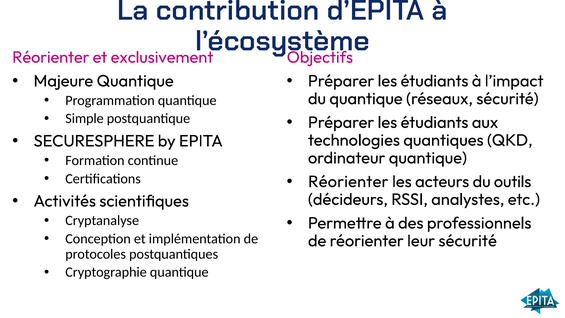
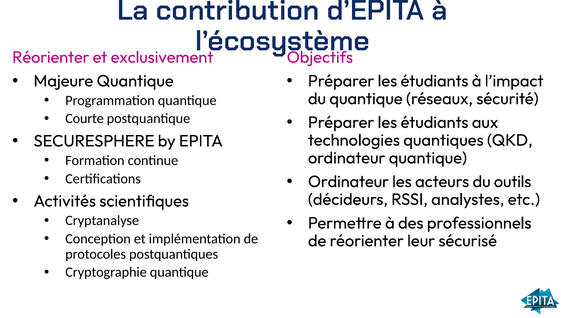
Simple: Simple -> Courte (85, 119)
Réorienter: Réorienter -> Ordinateur (348, 182)
leur sécurité: sécurité -> sécurisé (468, 241)
